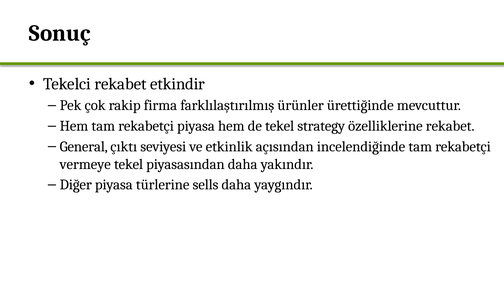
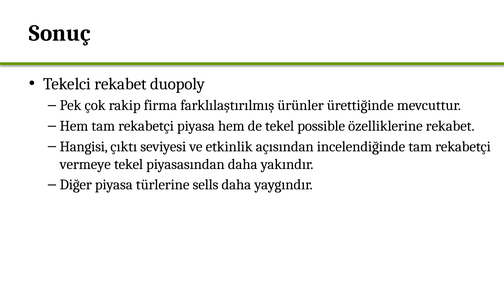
etkindir: etkindir -> duopoly (178, 84)
strategy: strategy -> possible (321, 126)
General: General -> Hangisi (84, 147)
